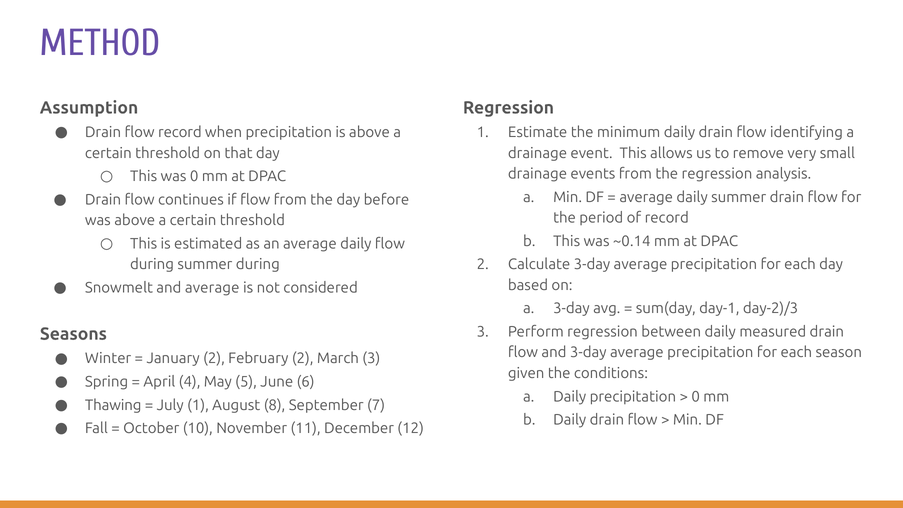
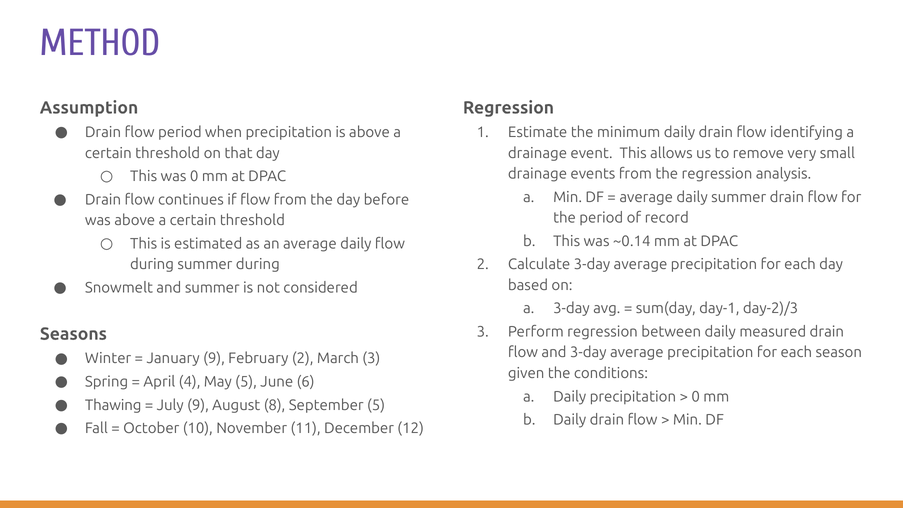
flow record: record -> period (180, 132)
and average: average -> summer (212, 288)
January 2: 2 -> 9 (214, 358)
July 1: 1 -> 9 (198, 405)
September 7: 7 -> 5 (376, 405)
